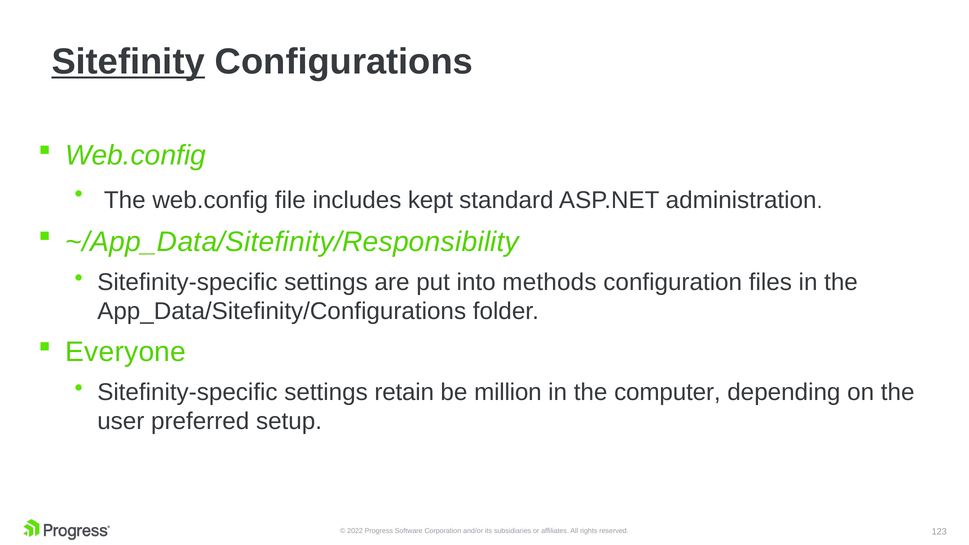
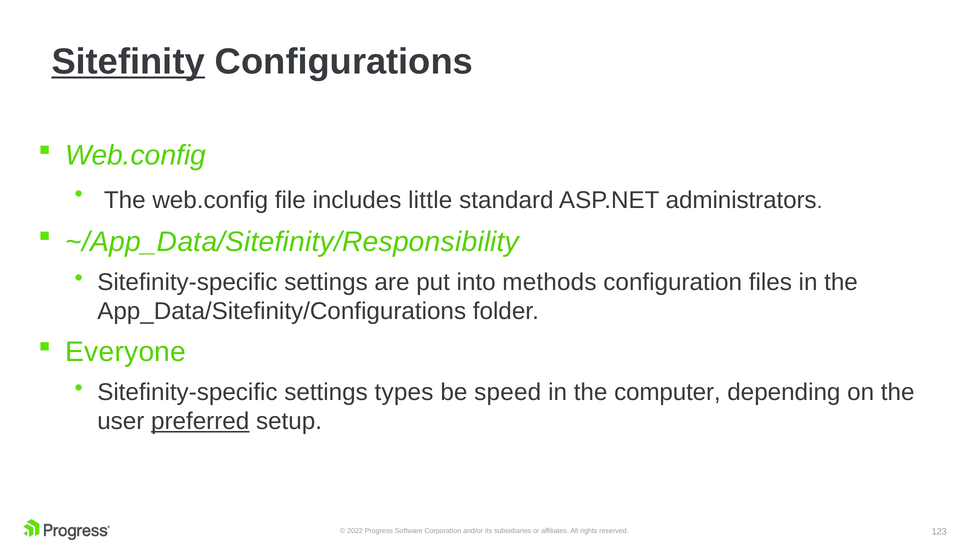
kept: kept -> little (430, 200)
administration: administration -> administrators (741, 200)
retain: retain -> types (404, 392)
million: million -> speed (508, 392)
preferred underline: none -> present (200, 422)
